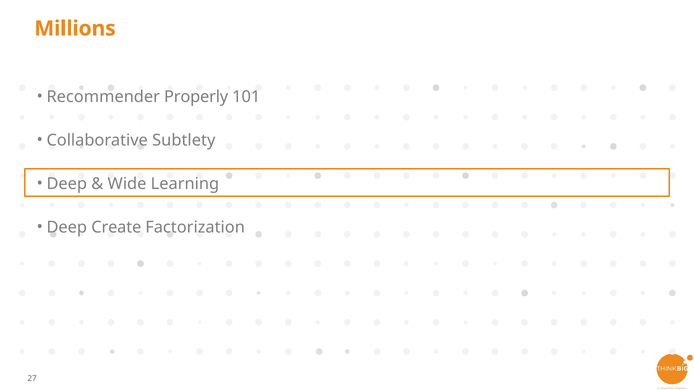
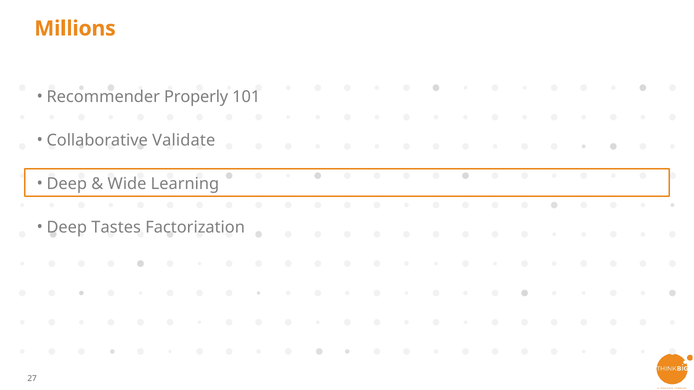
Subtlety: Subtlety -> Validate (184, 140)
Create: Create -> Tastes (116, 227)
